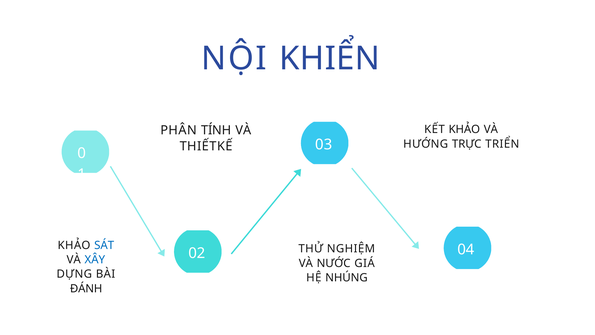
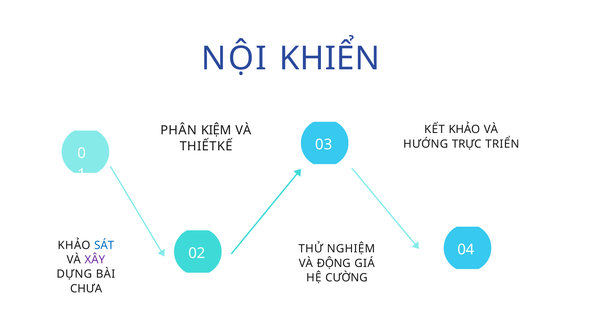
TÍNH: TÍNH -> KIỆM (216, 130)
XÂY colour: blue -> purple (95, 260)
NƯỚC: NƯỚC -> ĐỘNG (334, 263)
NHÚNG: NHÚNG -> CƯỜNG (346, 277)
ĐÁNH: ĐÁNH -> CHƯA (86, 288)
